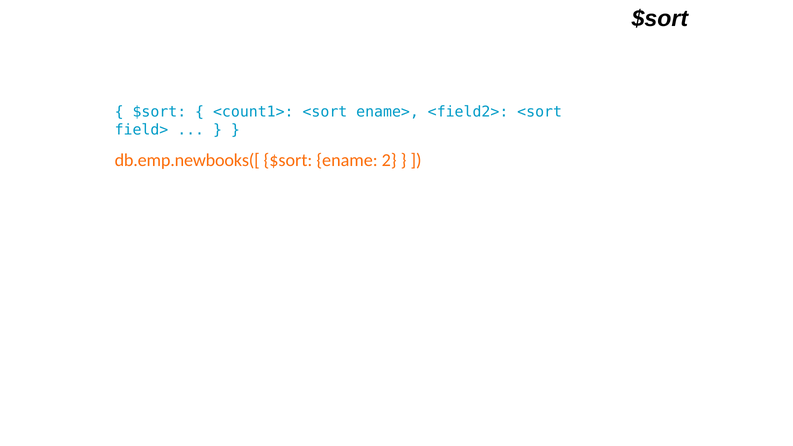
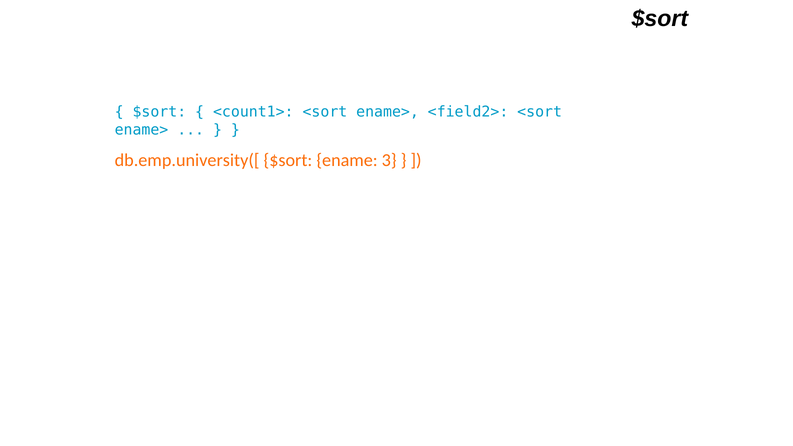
field>: field> -> ename> (141, 130)
db.emp.newbooks([: db.emp.newbooks([ -> db.emp.university([ (187, 160)
2: 2 -> 3 (389, 160)
